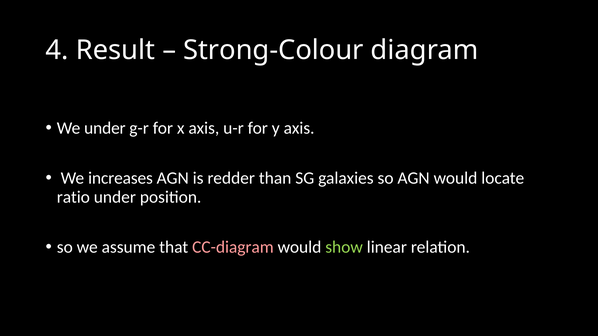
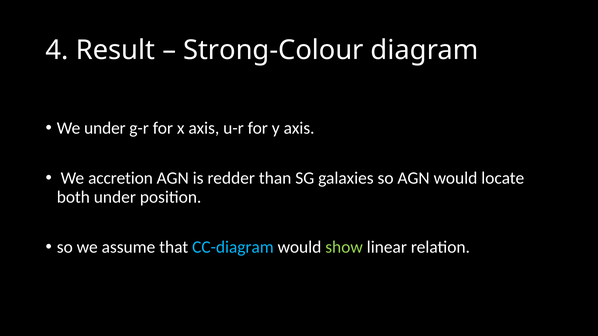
increases: increases -> accretion (120, 178)
ratio: ratio -> both (73, 197)
CC-diagram colour: pink -> light blue (233, 247)
